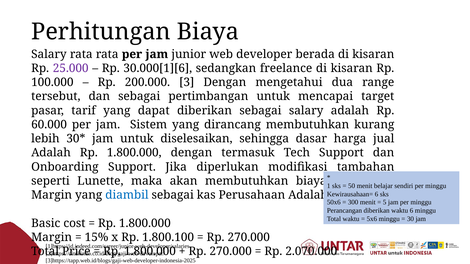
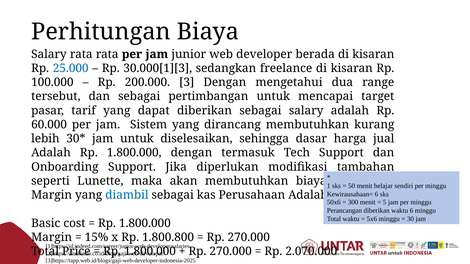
25.000 colour: purple -> blue (71, 68)
30.000[1][6: 30.000[1][6 -> 30.000[1][3 (158, 68)
1.800.100: 1.800.100 -> 1.800.800 (168, 238)
